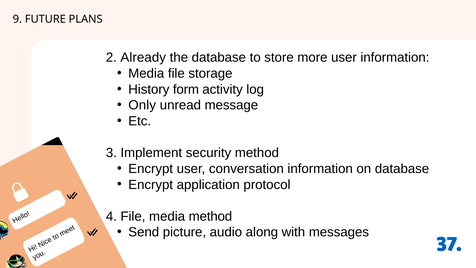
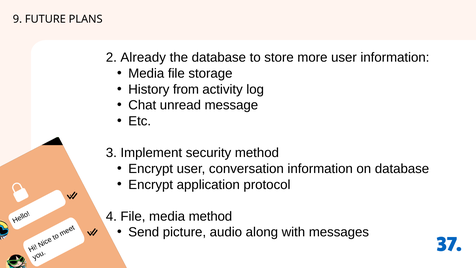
form: form -> from (186, 89)
Only: Only -> Chat (142, 105)
